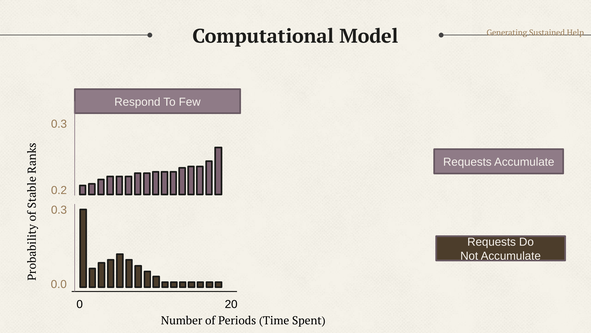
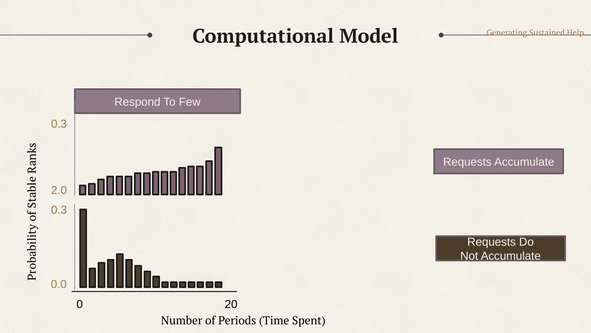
0.2: 0.2 -> 2.0 (59, 190)
